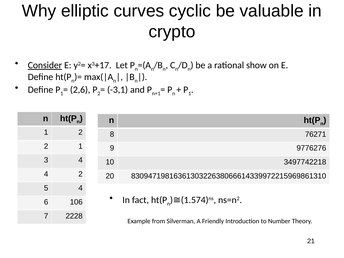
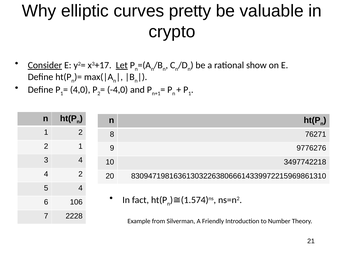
cyclic: cyclic -> pretty (190, 11)
Let underline: none -> present (122, 65)
2,6: 2,6 -> 4,0 (80, 90)
-3,1: -3,1 -> -4,0 (118, 90)
